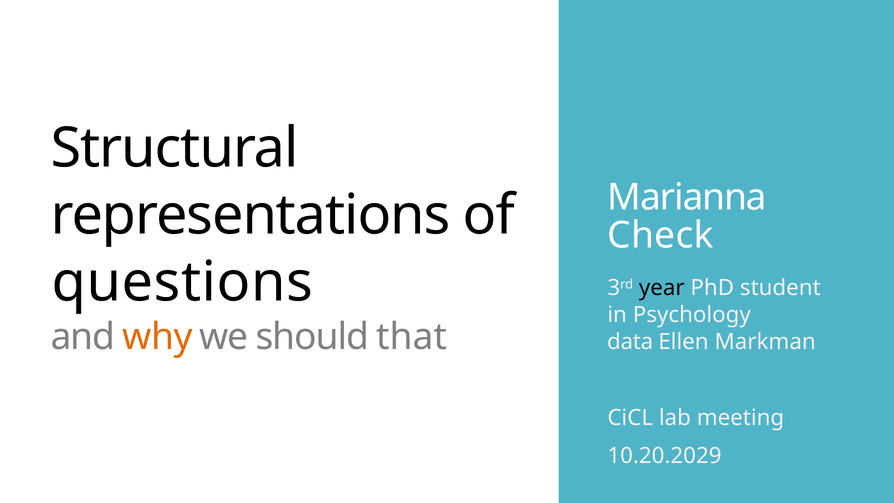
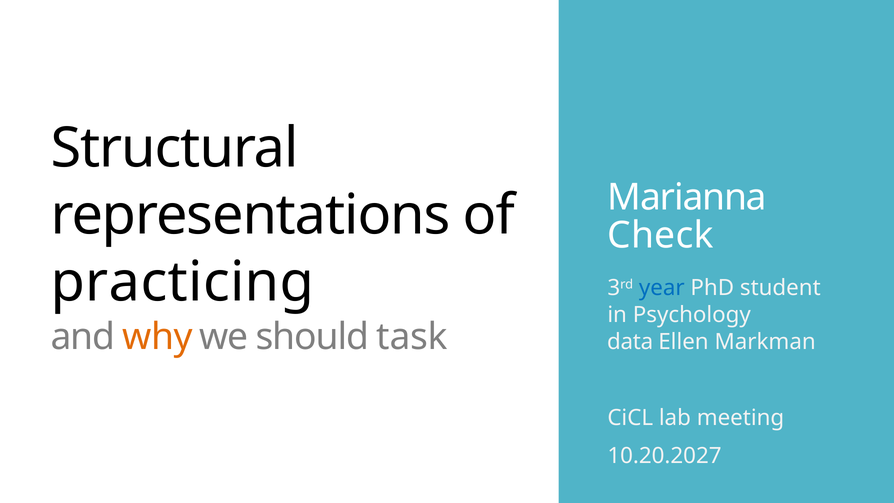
questions: questions -> practicing (183, 282)
year colour: black -> blue (662, 288)
that: that -> task (412, 337)
10.20.2029: 10.20.2029 -> 10.20.2027 (664, 456)
